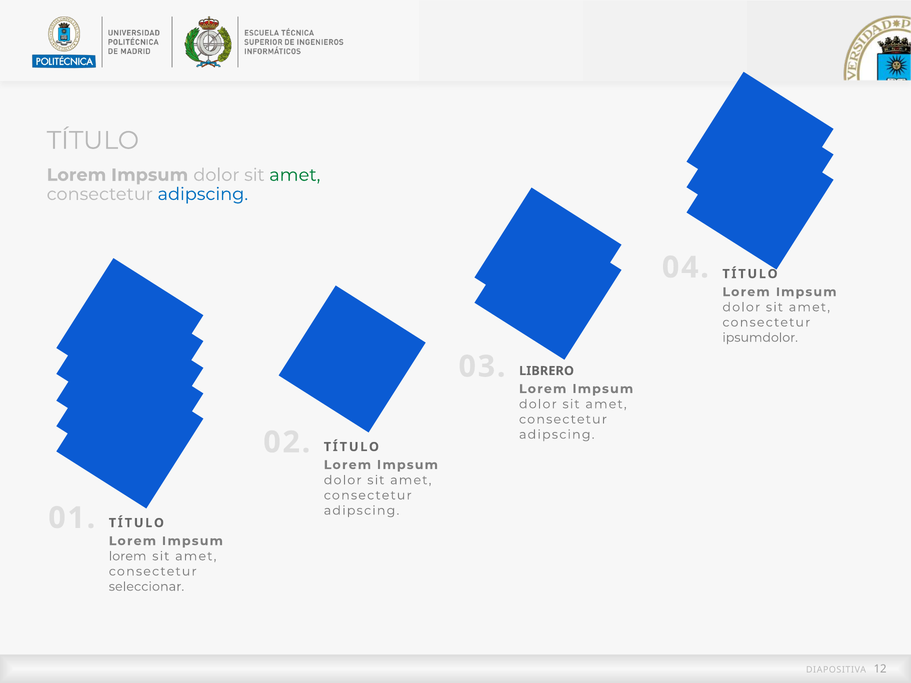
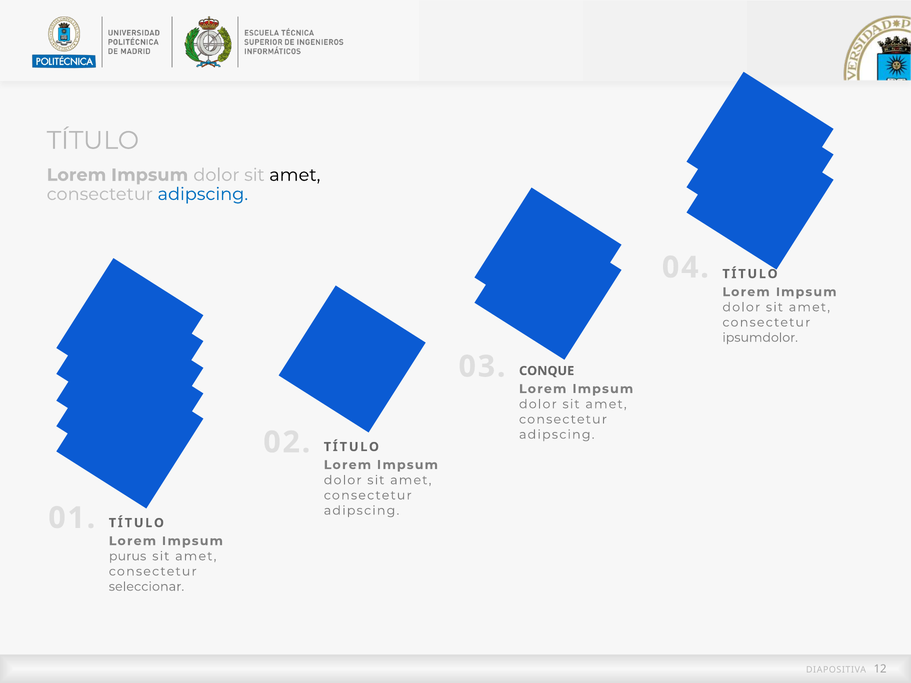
amet colour: green -> black (295, 175)
LIBRERO: LIBRERO -> CONQUE (547, 371)
lorem: lorem -> purus (128, 556)
